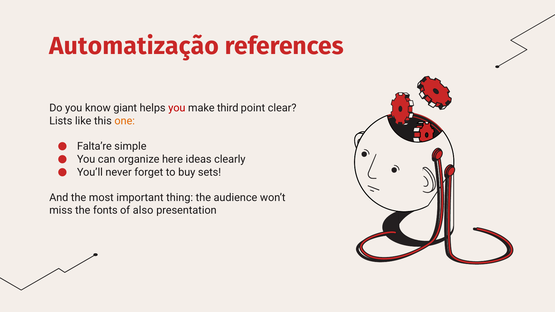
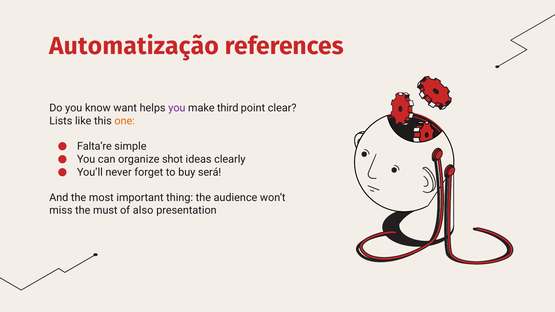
giant: giant -> want (125, 108)
you colour: red -> purple (177, 108)
here: here -> shot (173, 159)
sets: sets -> será (210, 172)
fonts: fonts -> must (105, 211)
